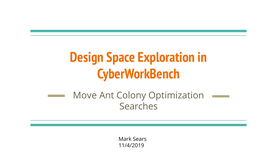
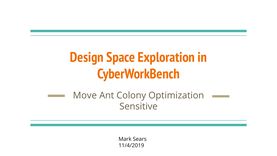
Searches: Searches -> Sensitive (138, 106)
